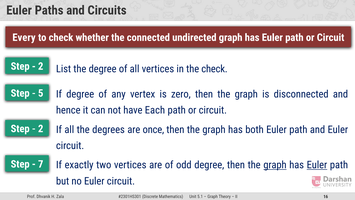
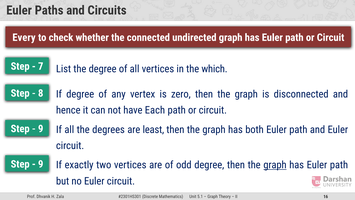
2: 2 -> 7 (41, 66)
the check: check -> which (214, 69)
5: 5 -> 8 (41, 93)
2: 2 -> 9 (41, 129)
once: once -> least (153, 129)
7: 7 -> 9 (41, 164)
Euler underline: present -> none (317, 165)
